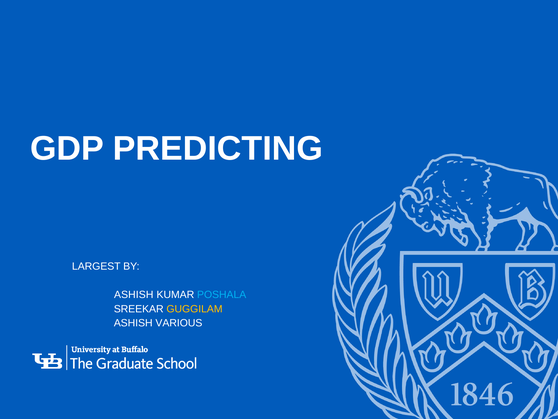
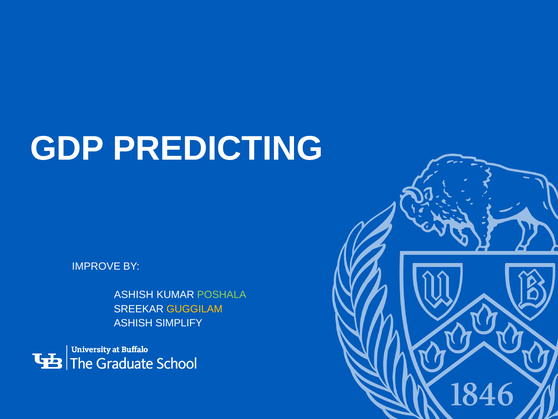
LARGEST: LARGEST -> IMPROVE (96, 266)
POSHALA colour: light blue -> light green (222, 294)
VARIOUS: VARIOUS -> SIMPLIFY (179, 323)
